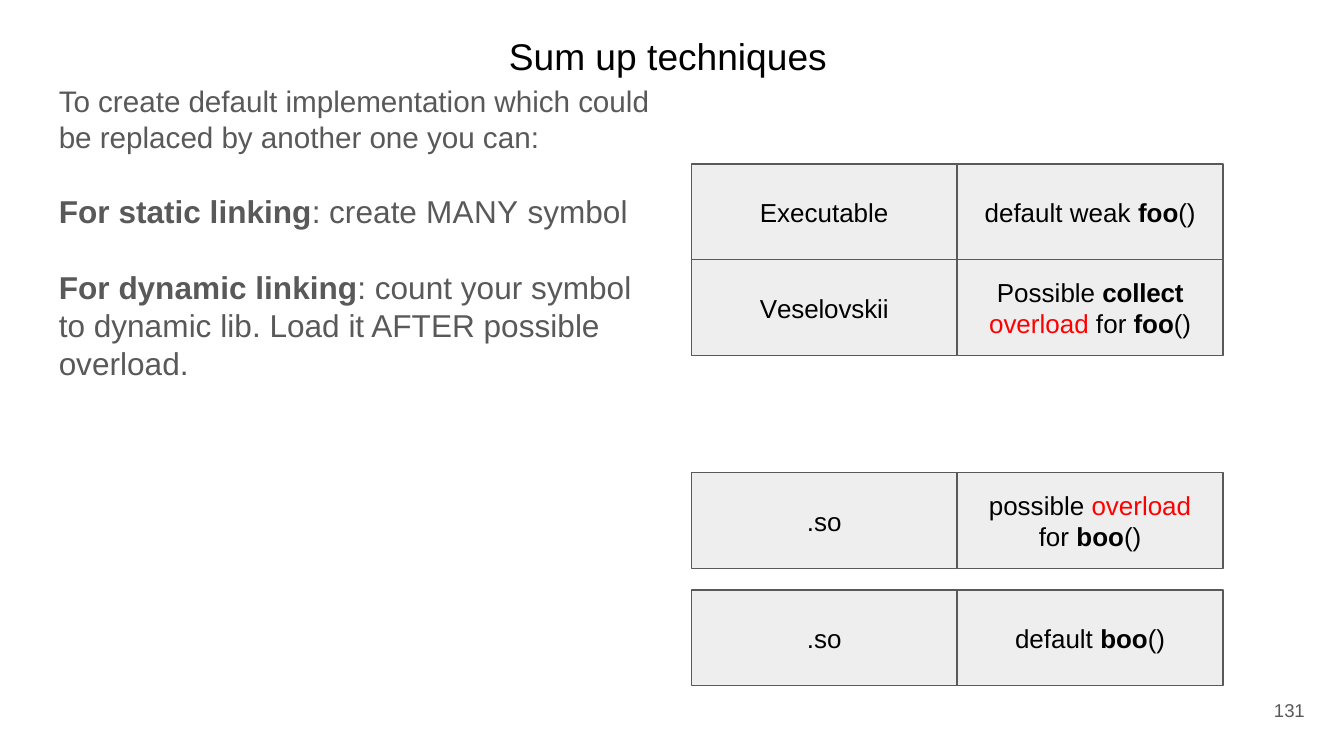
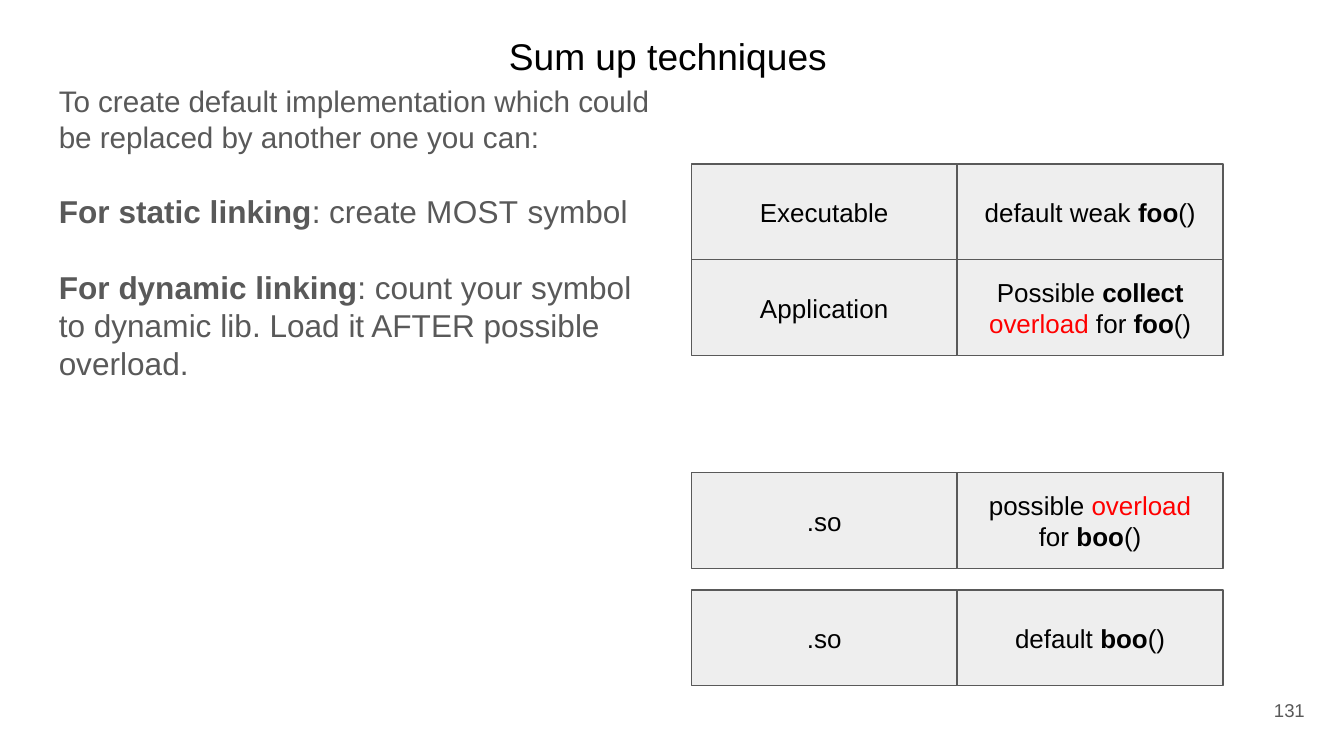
MANY: MANY -> MOST (472, 213)
Veselovskii: Veselovskii -> Application (824, 309)
